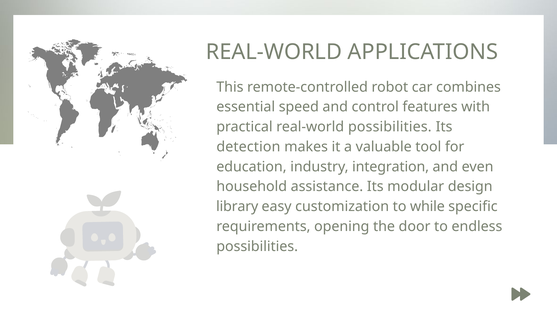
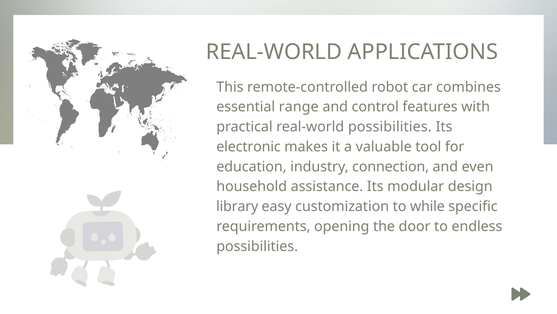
speed: speed -> range (299, 107)
detection: detection -> electronic (249, 146)
integration: integration -> connection (391, 166)
